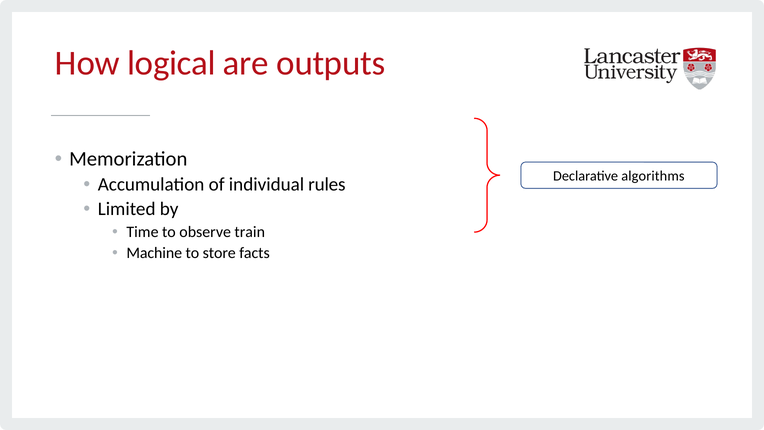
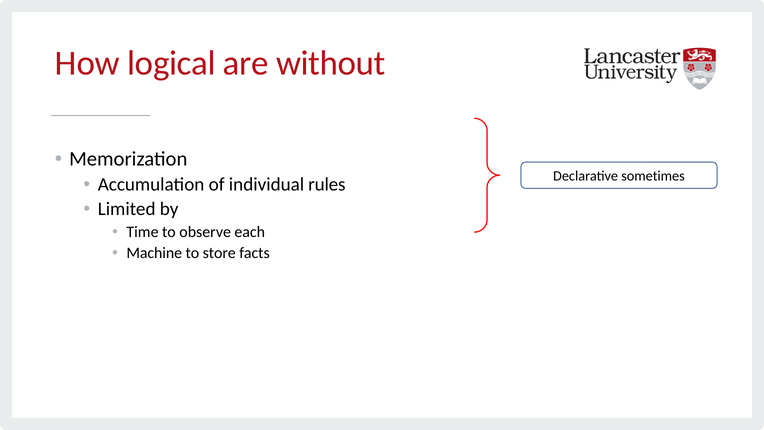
outputs: outputs -> without (331, 63)
algorithms: algorithms -> sometimes (653, 176)
train: train -> each (250, 232)
